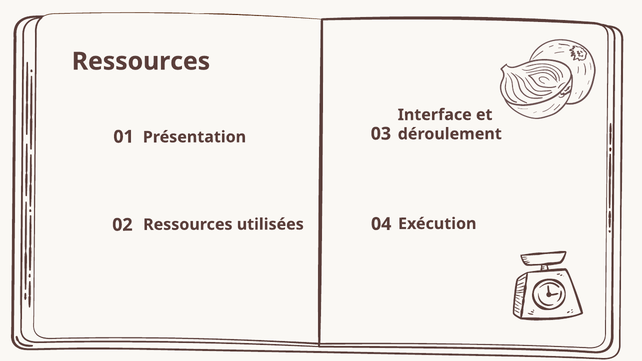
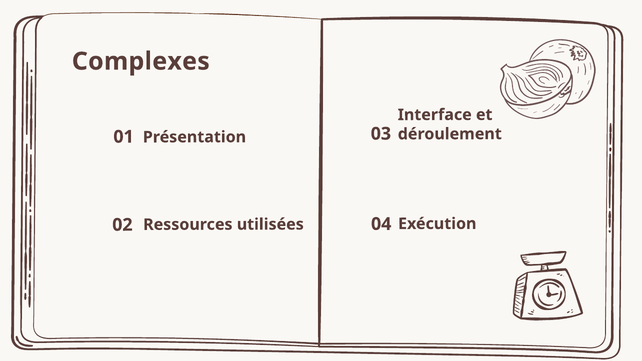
Ressources: Ressources -> Complexes (141, 61)
